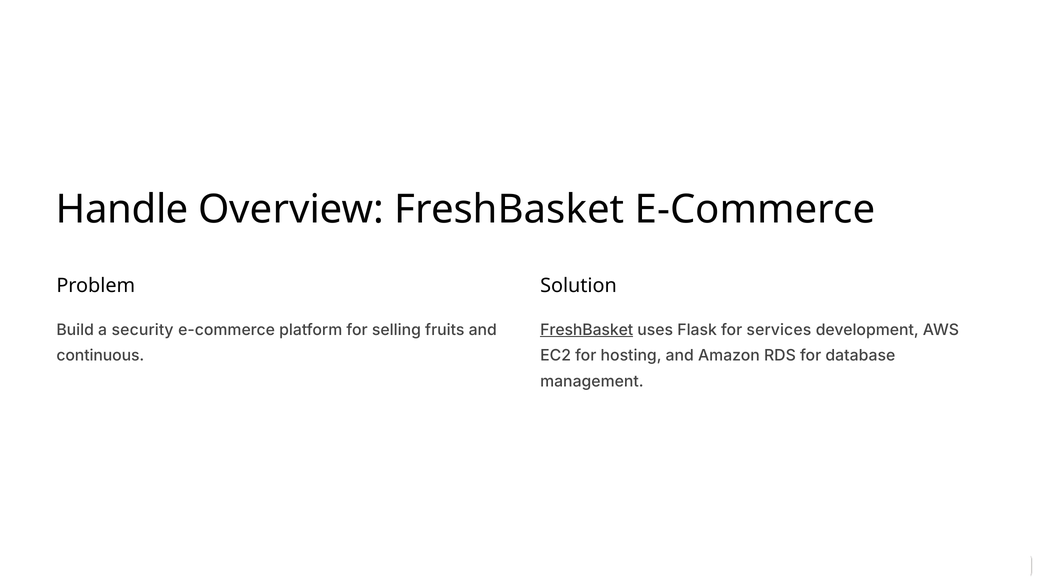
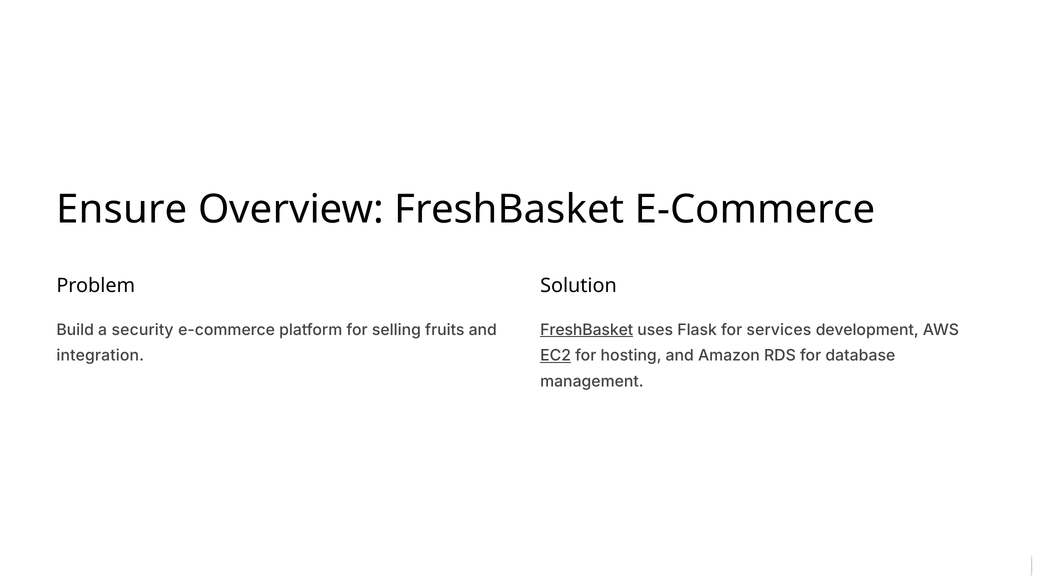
Handle: Handle -> Ensure (122, 209)
continuous: continuous -> integration (100, 356)
EC2 underline: none -> present (556, 356)
